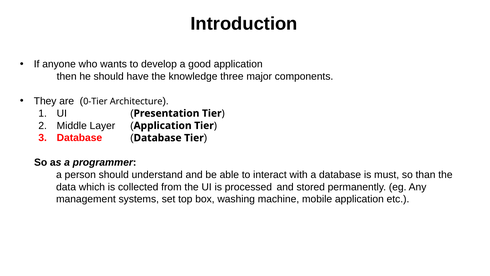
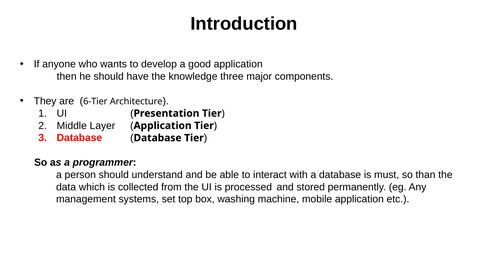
0-Tier: 0-Tier -> 6-Tier (95, 101)
